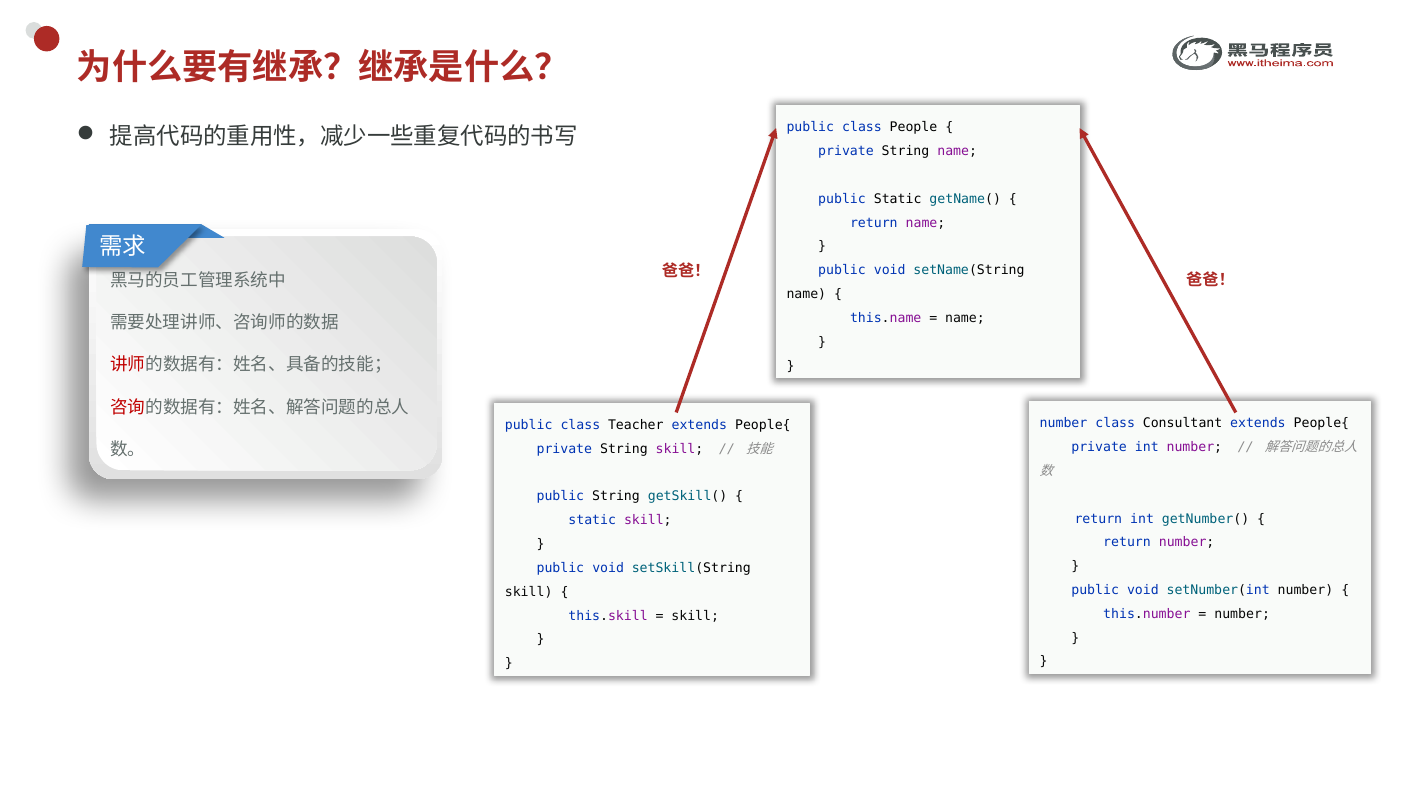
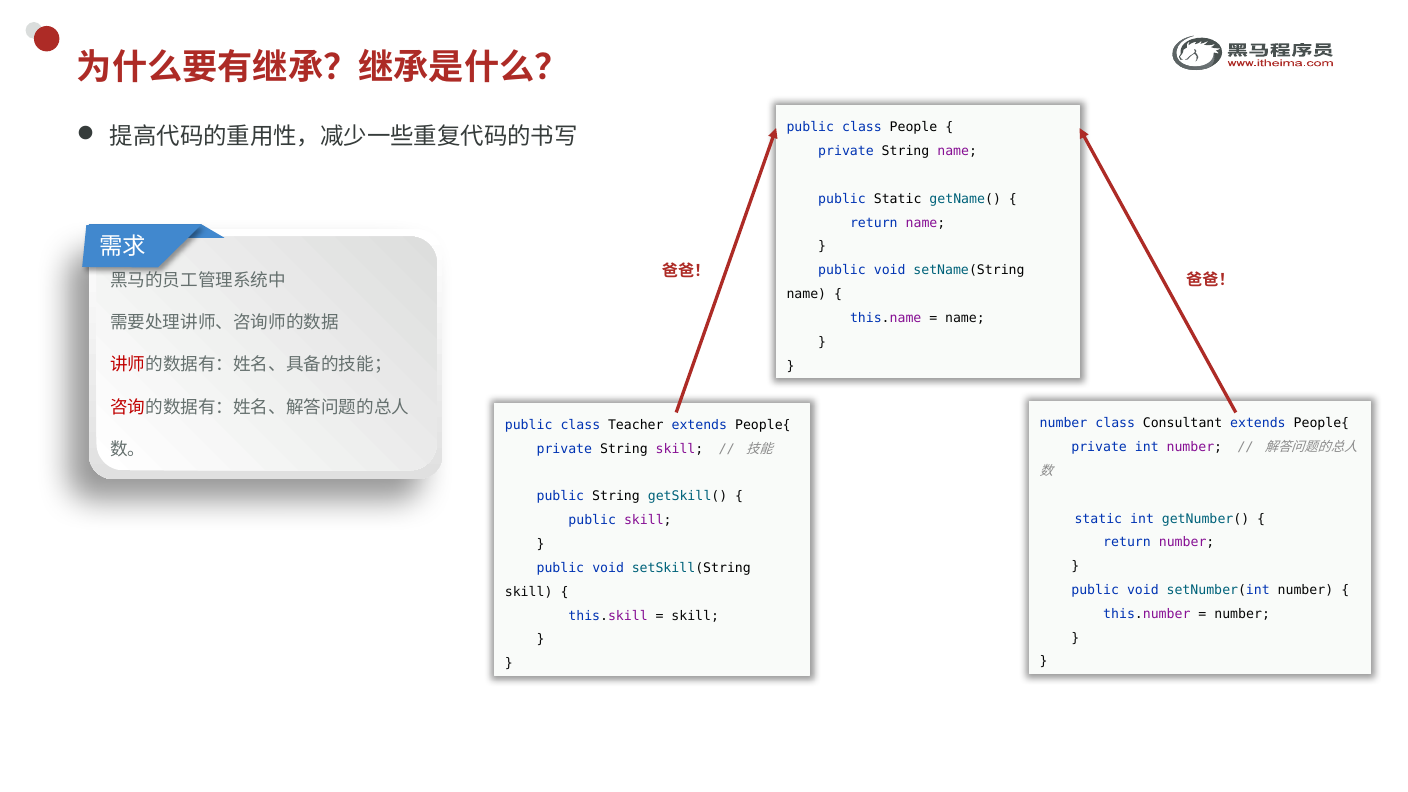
return: return -> static (1098, 519)
static: static -> public (592, 520)
